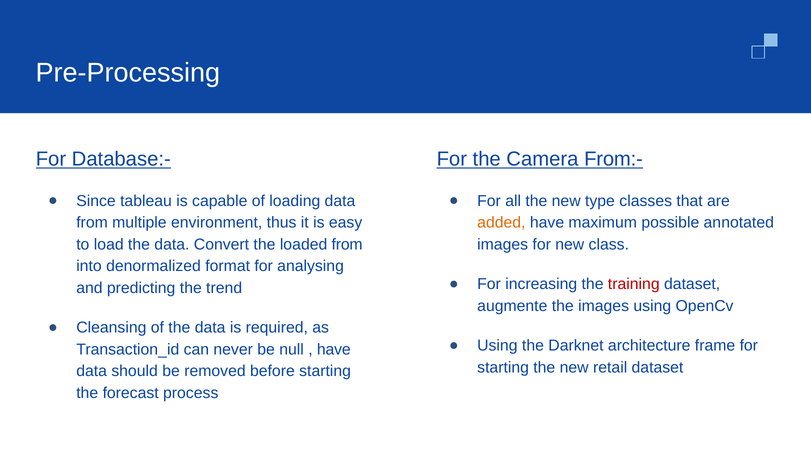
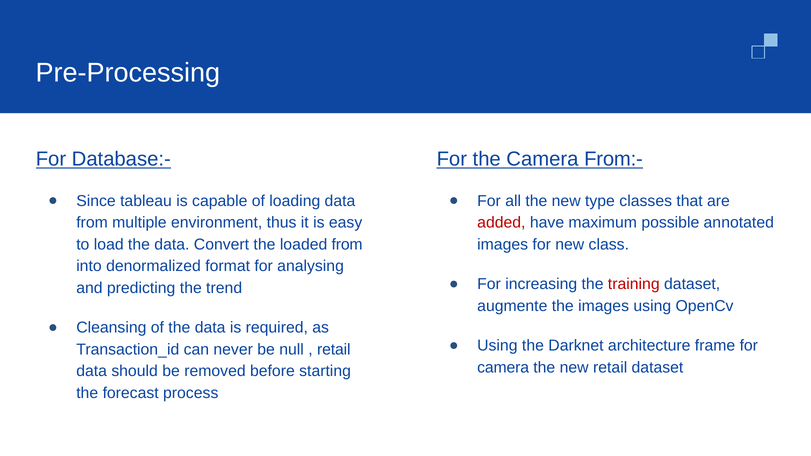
added colour: orange -> red (501, 223)
have: have -> retail (334, 350)
starting: starting -> camera (503, 368)
